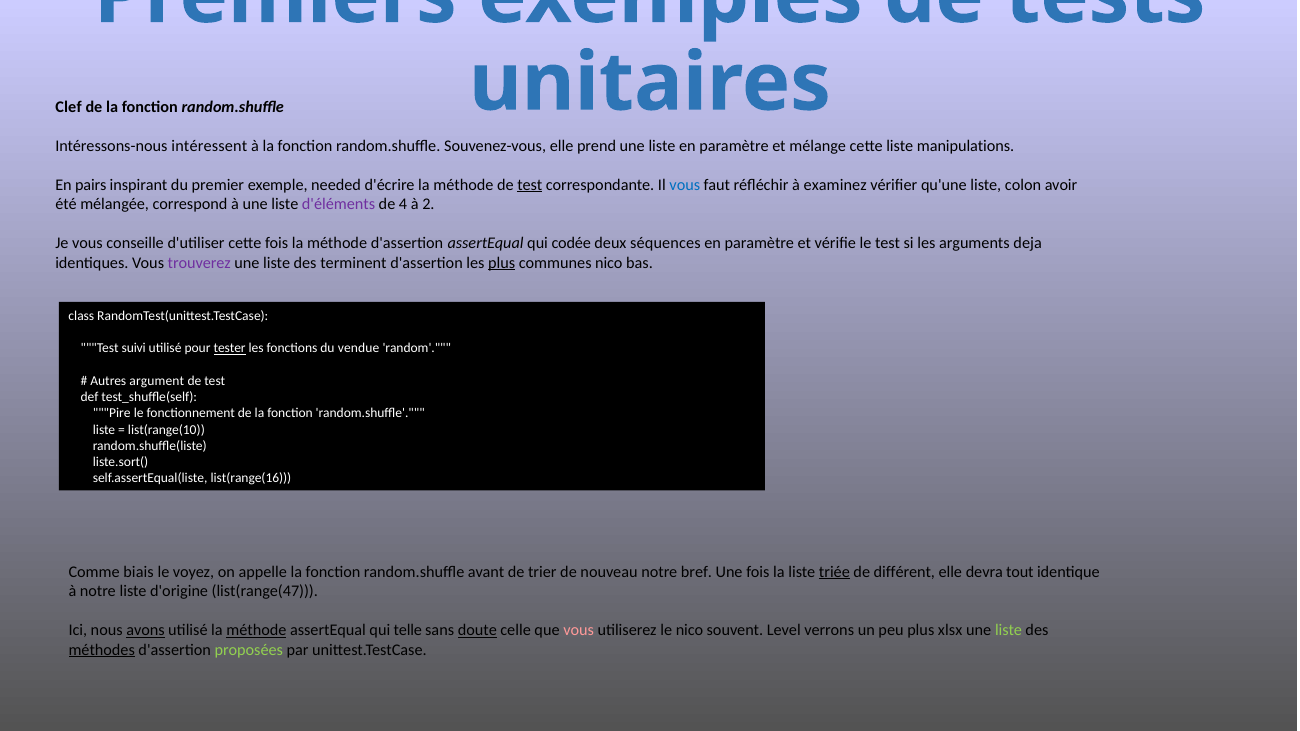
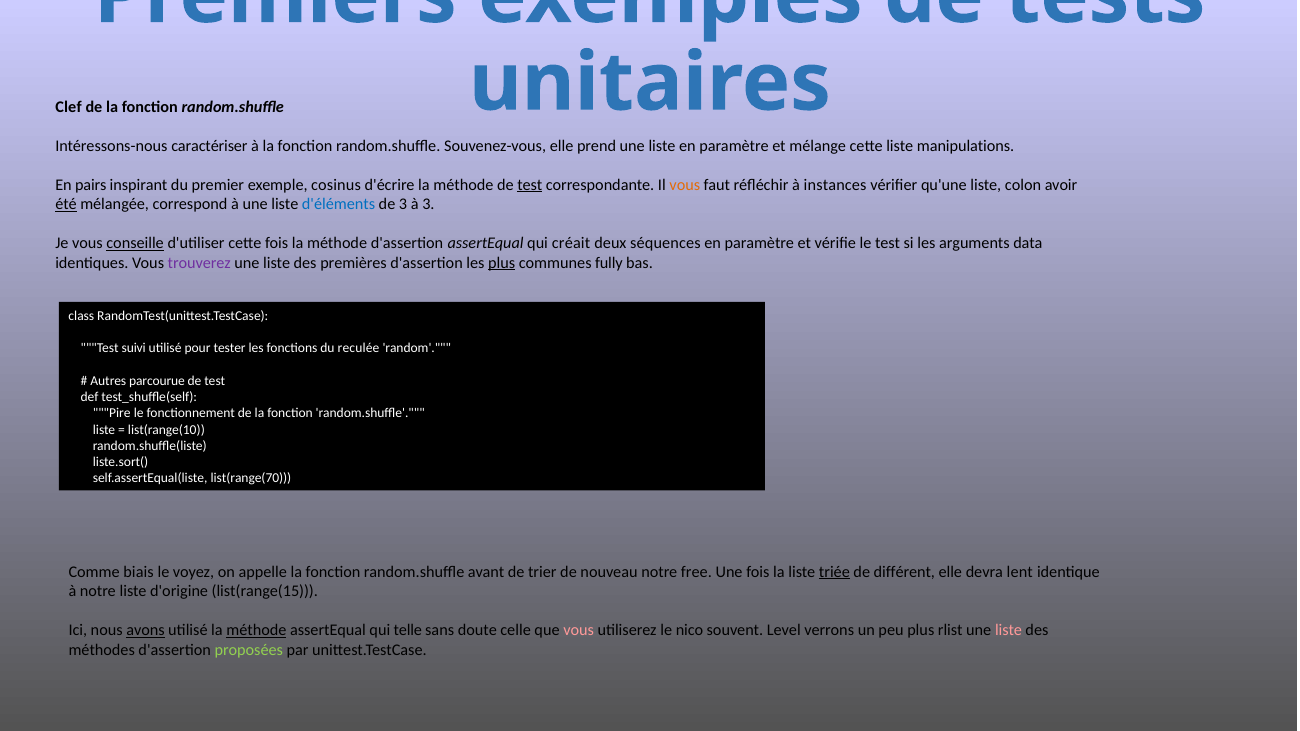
intéressent: intéressent -> caractériser (209, 146)
needed: needed -> cosinus (336, 185)
vous colour: blue -> orange (685, 185)
examinez: examinez -> instances (835, 185)
été underline: none -> present (66, 205)
d'éléments colour: purple -> blue (339, 205)
de 4: 4 -> 3 (403, 205)
à 2: 2 -> 3 (428, 205)
conseille underline: none -> present (135, 244)
codée: codée -> créait (571, 244)
deja: deja -> data (1028, 244)
terminent: terminent -> premières (354, 263)
communes nico: nico -> fully (609, 263)
tester underline: present -> none (230, 348)
vendue: vendue -> reculée (359, 348)
argument: argument -> parcourue (157, 381)
list(range(16: list(range(16 -> list(range(70 (251, 479)
bref: bref -> free (696, 572)
tout: tout -> lent (1020, 572)
list(range(47: list(range(47 -> list(range(15 (265, 591)
doute underline: present -> none (477, 630)
xlsx: xlsx -> rlist (950, 630)
liste colour: light green -> pink (1008, 630)
méthodes underline: present -> none (102, 650)
